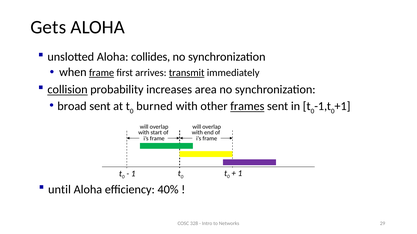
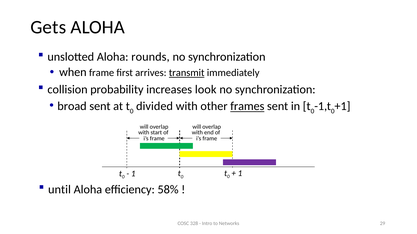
collides: collides -> rounds (150, 57)
frame underline: present -> none (102, 73)
collision underline: present -> none (68, 90)
area: area -> look (206, 90)
burned: burned -> divided (155, 107)
40%: 40% -> 58% (168, 190)
